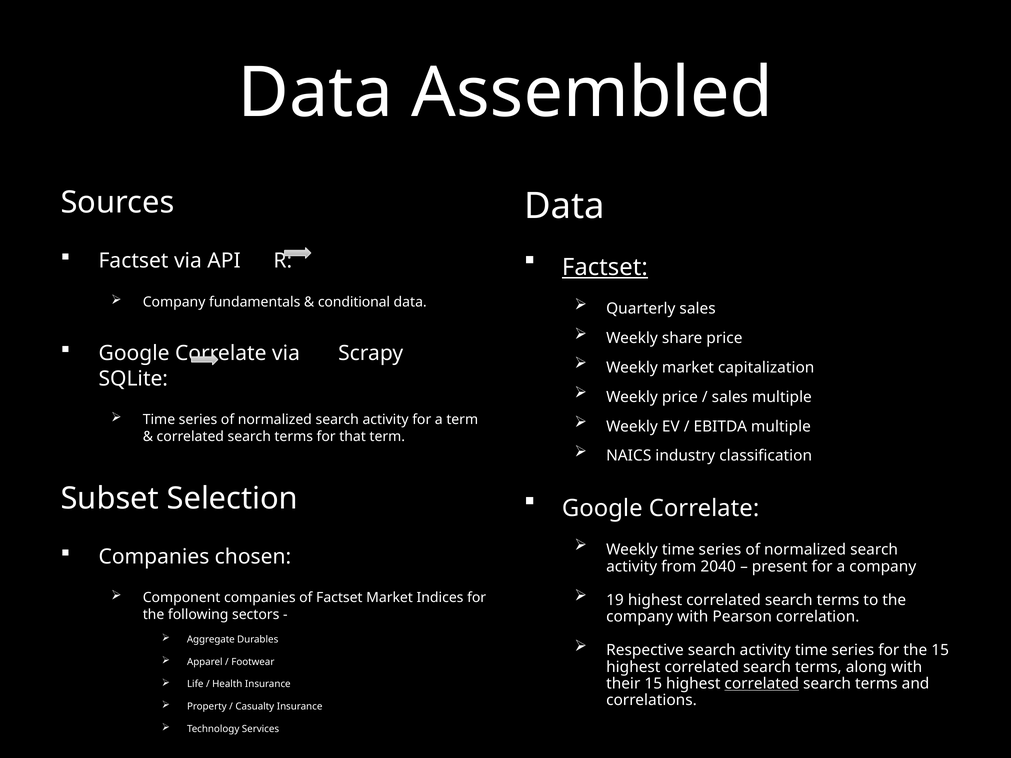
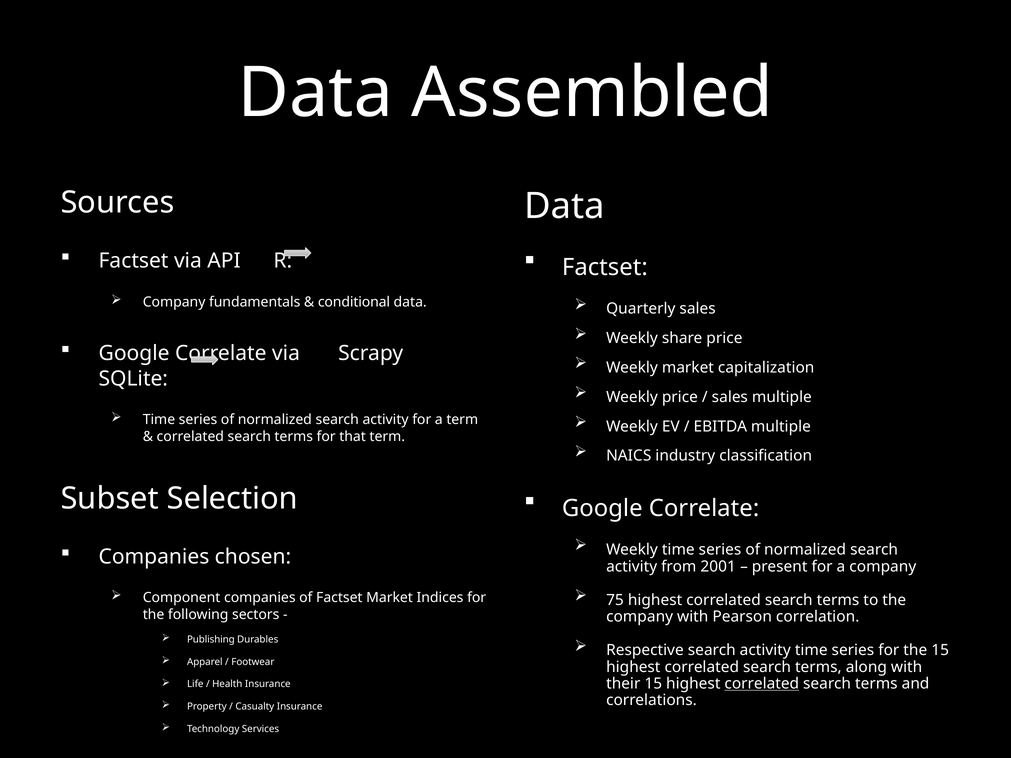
Factset underline: present -> none (605, 268)
2040: 2040 -> 2001 (718, 567)
19: 19 -> 75 (615, 600)
Aggregate: Aggregate -> Publishing (211, 640)
